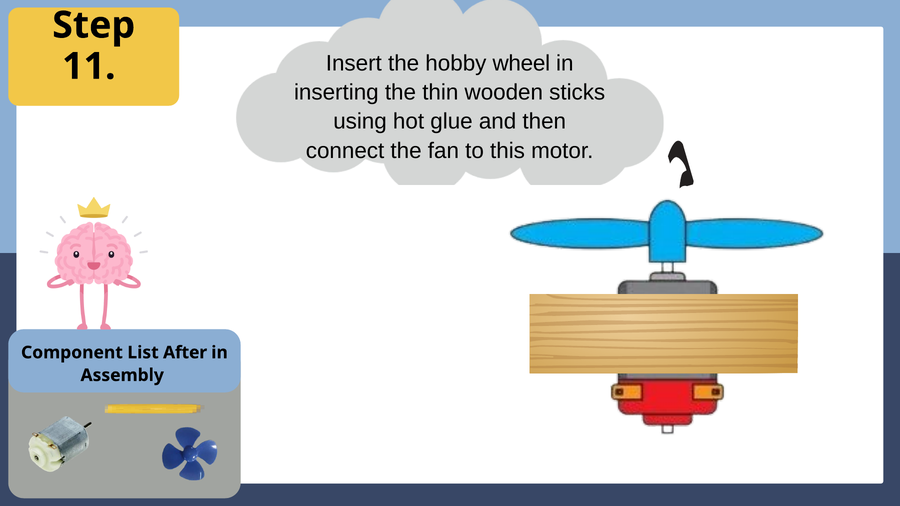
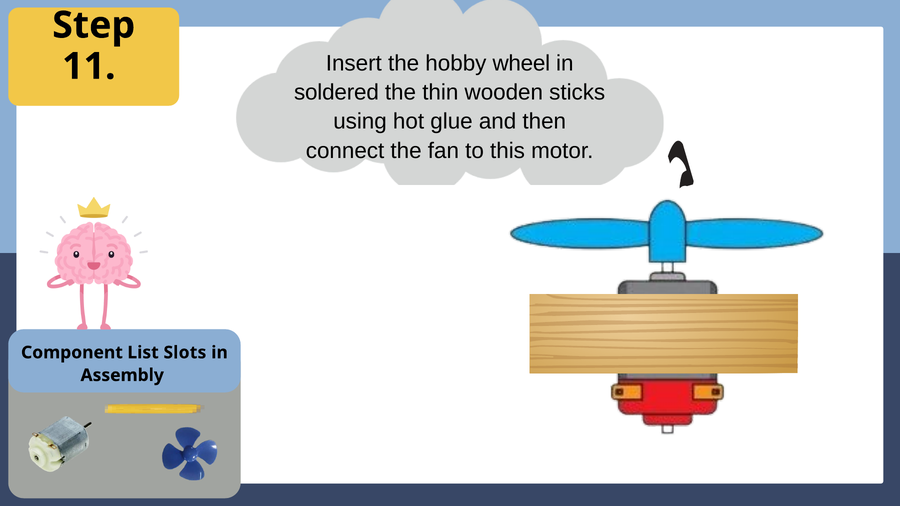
inserting: inserting -> soldered (336, 92)
After: After -> Slots (185, 353)
